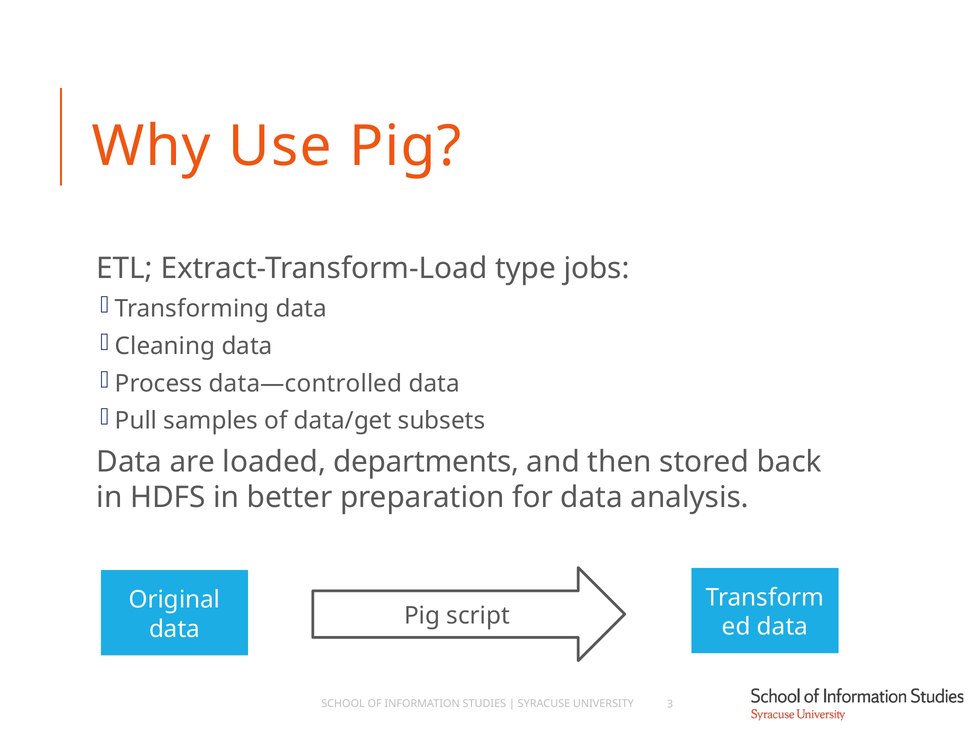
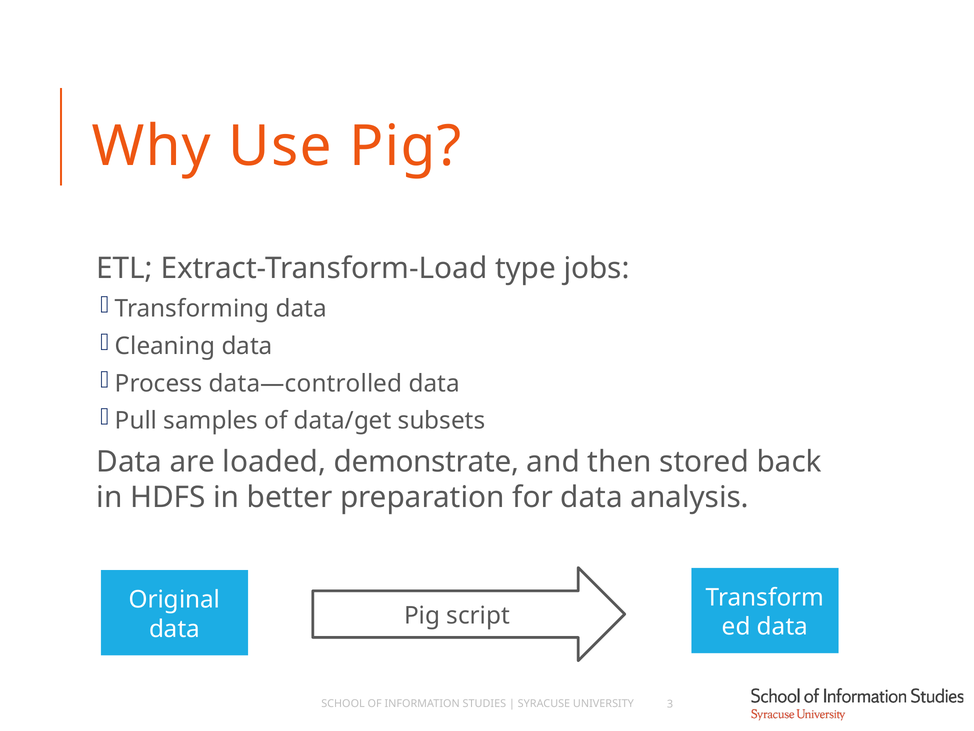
departments: departments -> demonstrate (426, 462)
